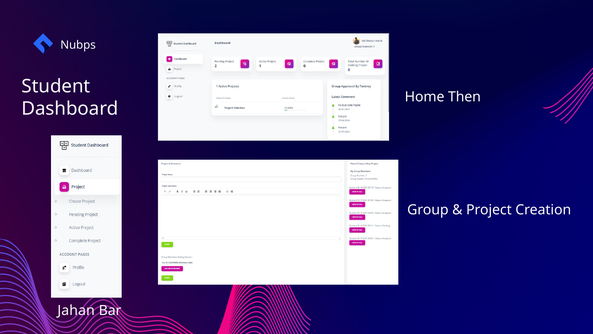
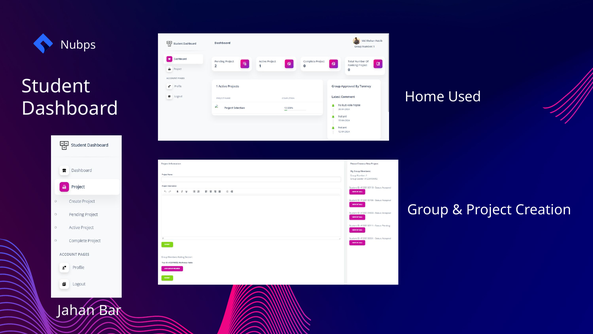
Then: Then -> Used (465, 97)
